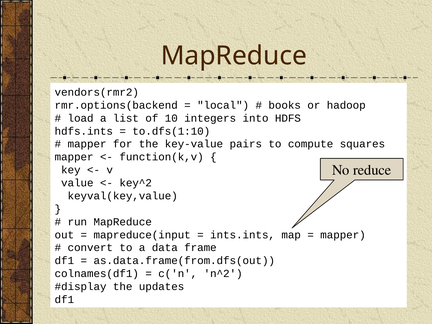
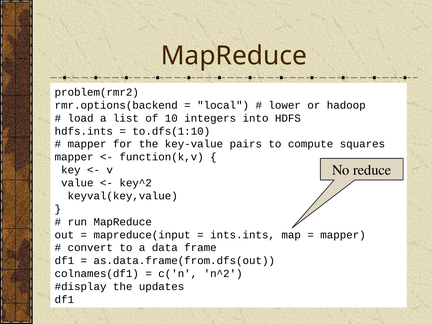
vendors(rmr2: vendors(rmr2 -> problem(rmr2 (97, 92)
books: books -> lower (285, 105)
